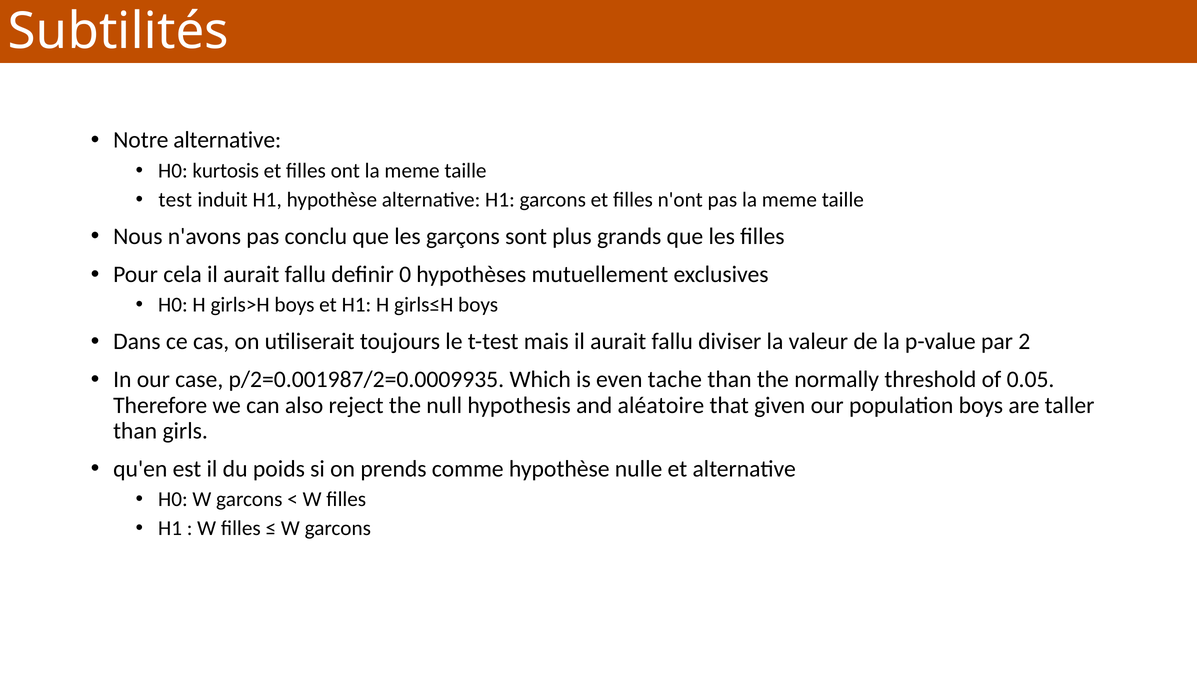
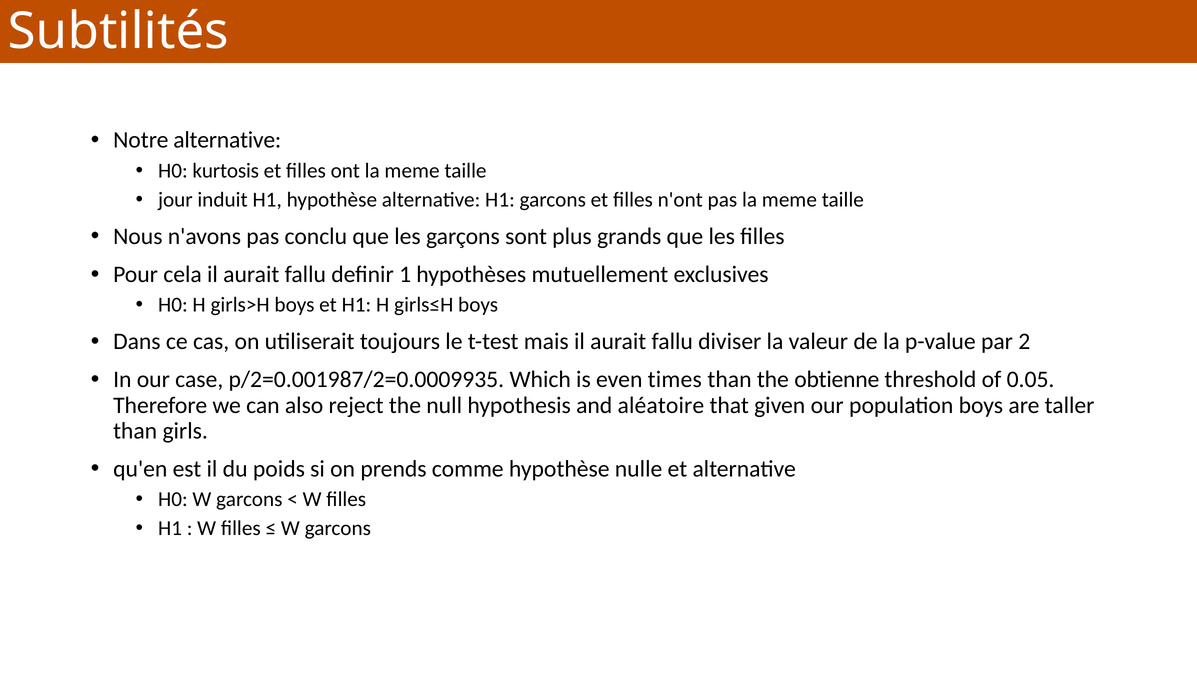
test: test -> jour (175, 200)
0: 0 -> 1 (405, 275)
tache: tache -> times (675, 380)
normally: normally -> obtienne (837, 380)
